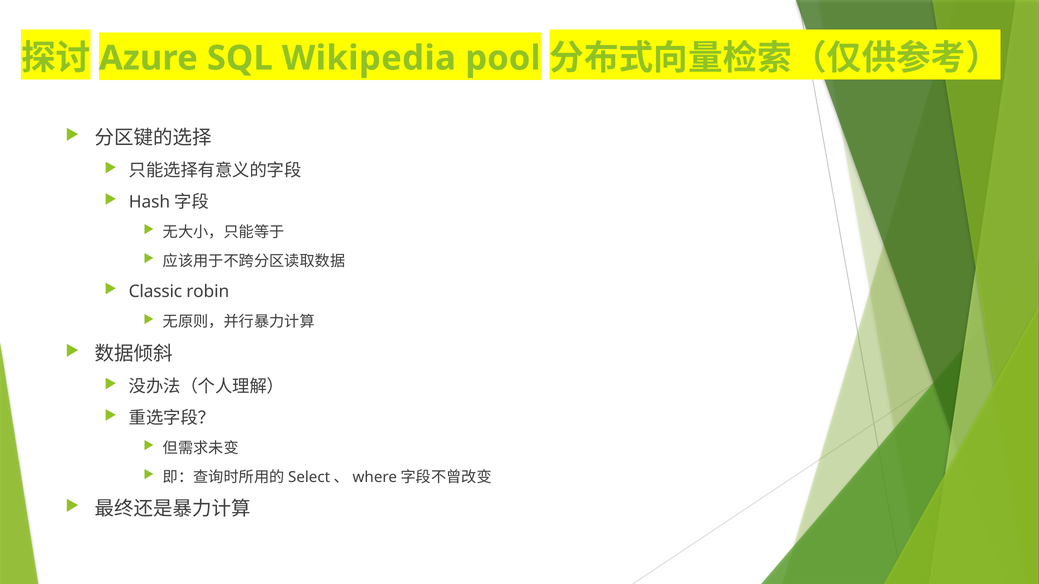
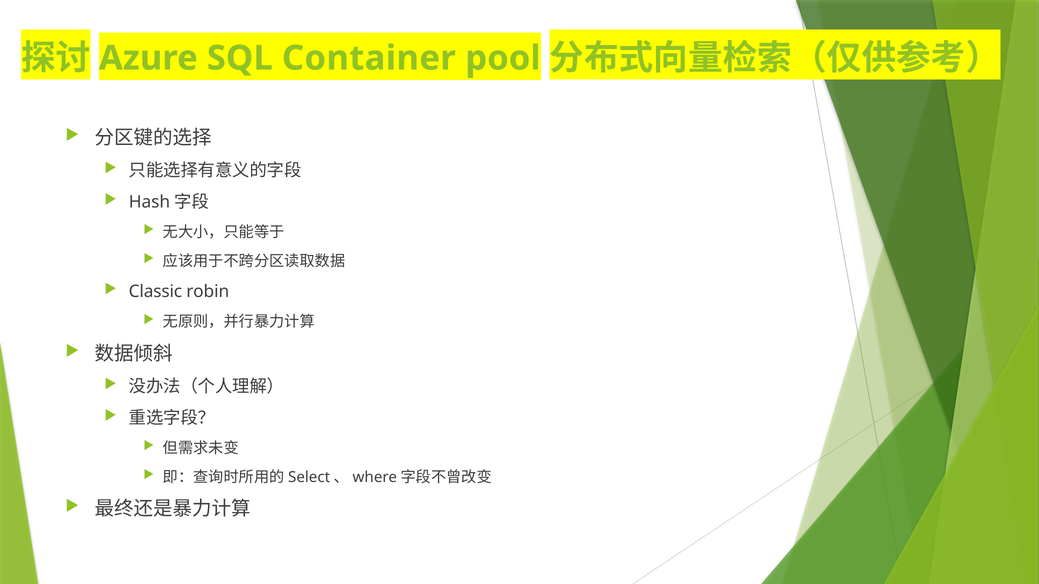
Wikipedia: Wikipedia -> Container (369, 58)
